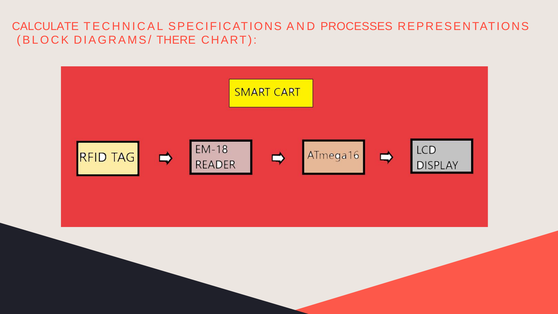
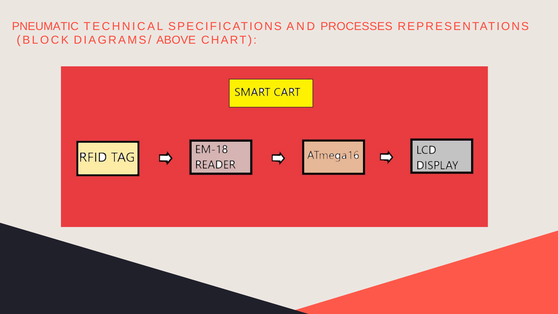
CALCULATE: CALCULATE -> PNEUMATIC (45, 26)
THERE: THERE -> ABOVE (176, 40)
